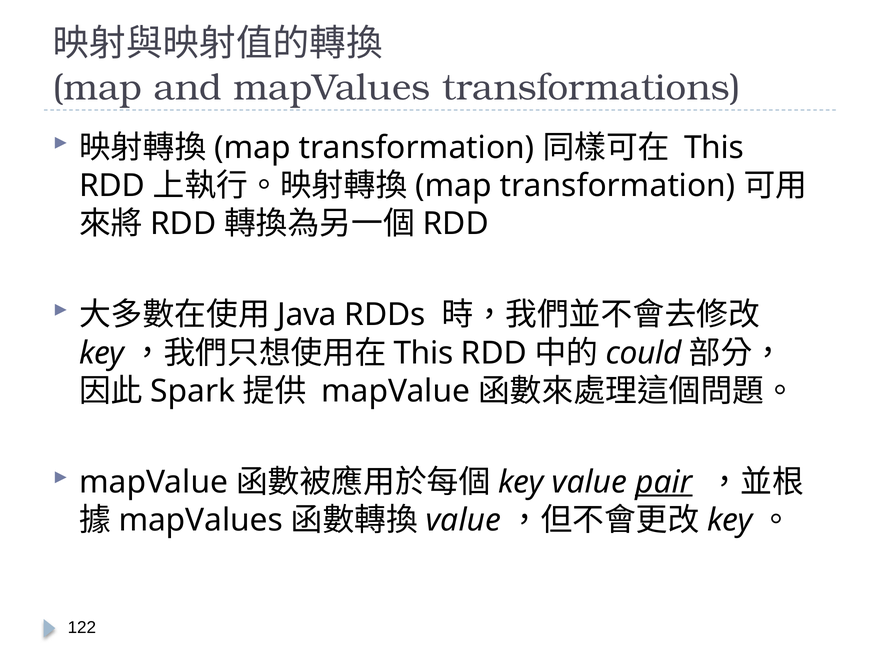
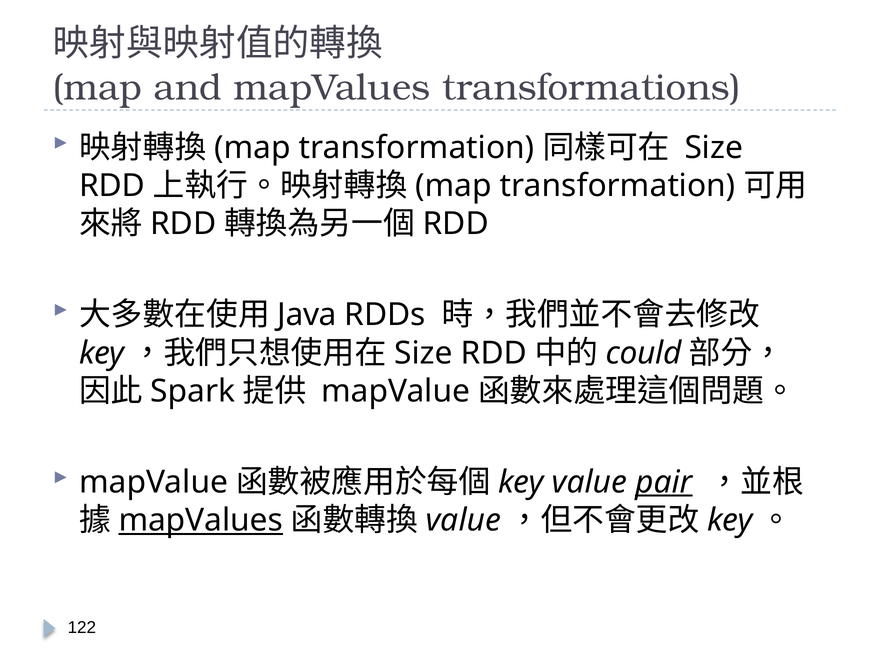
This: This -> Size (714, 148)
This: This -> Size (423, 353)
mapValues underline: none -> present (201, 520)
